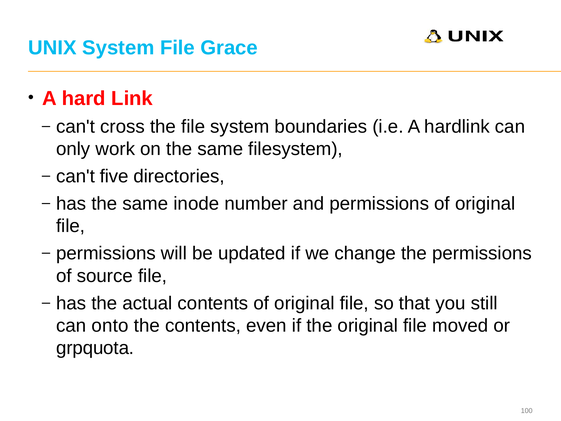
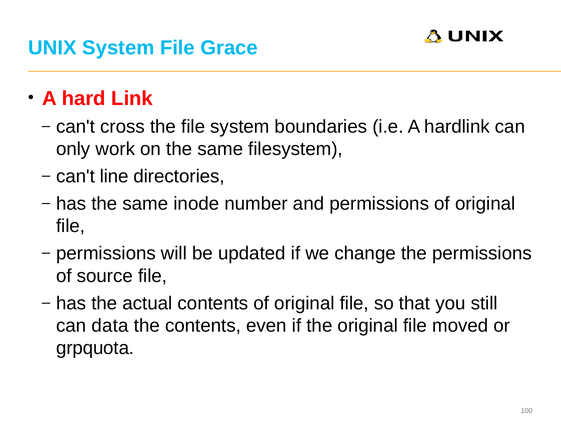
five: five -> line (114, 176)
onto: onto -> data (110, 325)
